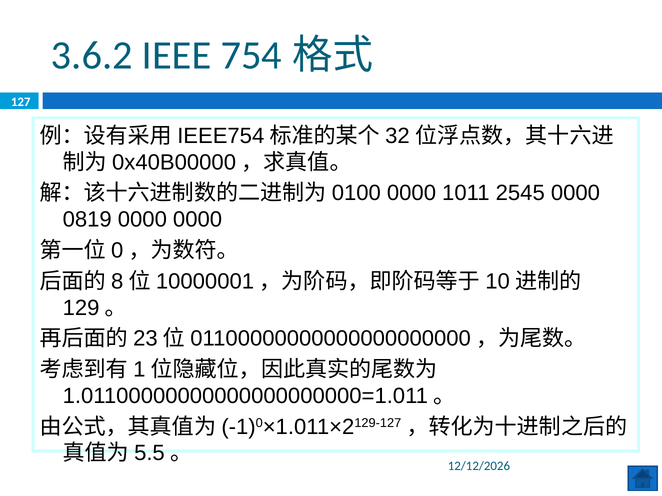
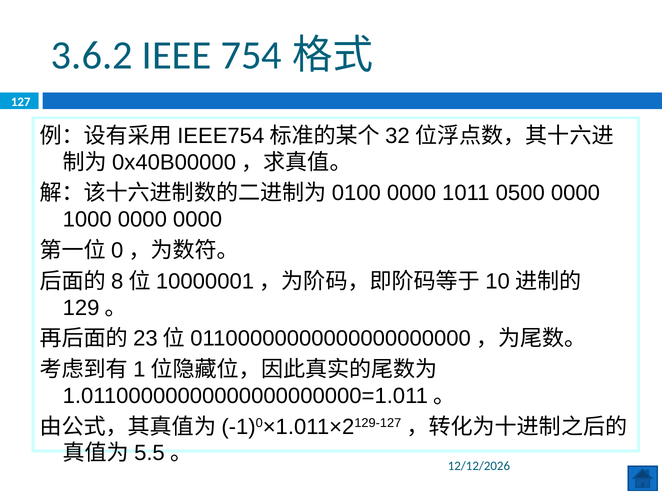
2545: 2545 -> 0500 (520, 193)
0819: 0819 -> 1000 (87, 220)
